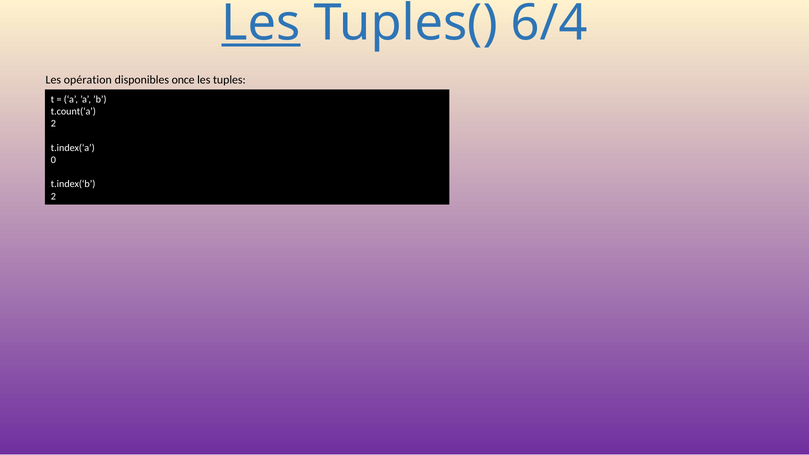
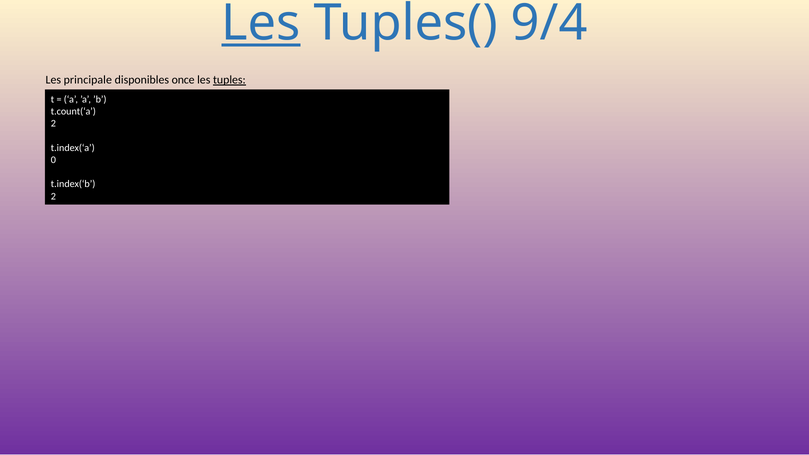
6/4: 6/4 -> 9/4 (549, 23)
opération: opération -> principale (88, 80)
tuples underline: none -> present (229, 80)
